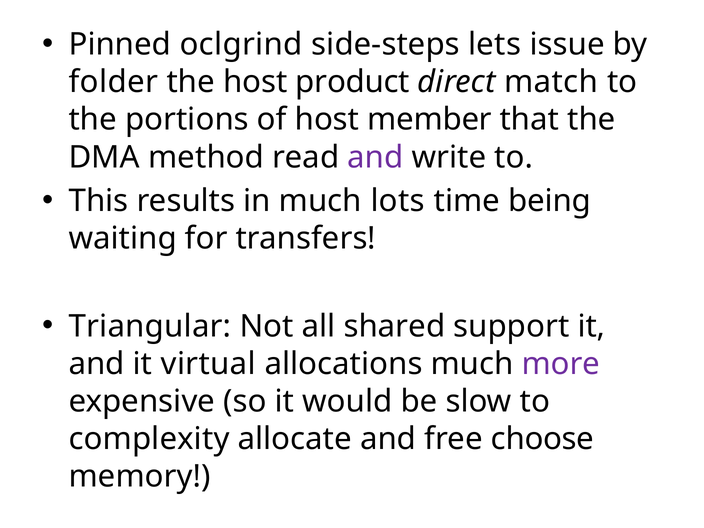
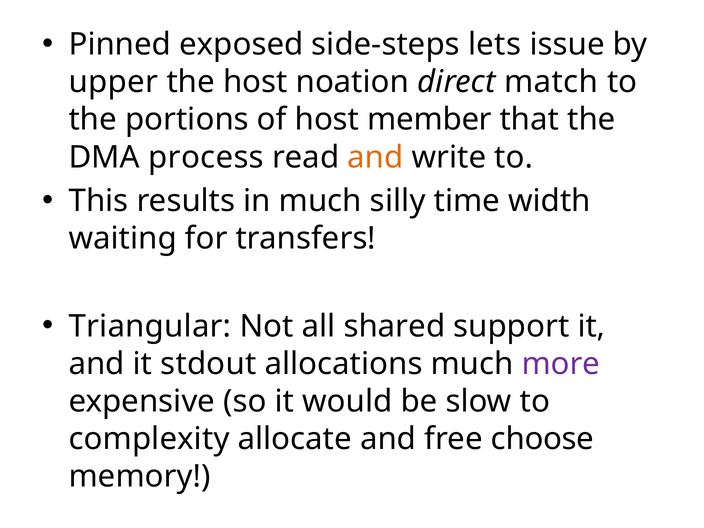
oclgrind: oclgrind -> exposed (241, 45)
folder: folder -> upper (113, 82)
product: product -> noation (352, 82)
method: method -> process (206, 157)
and colour: purple -> orange (375, 157)
lots: lots -> silly (398, 201)
being: being -> width (549, 201)
virtual: virtual -> stdout (208, 364)
